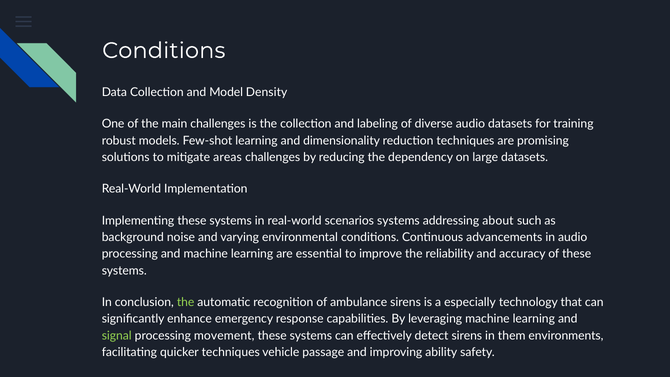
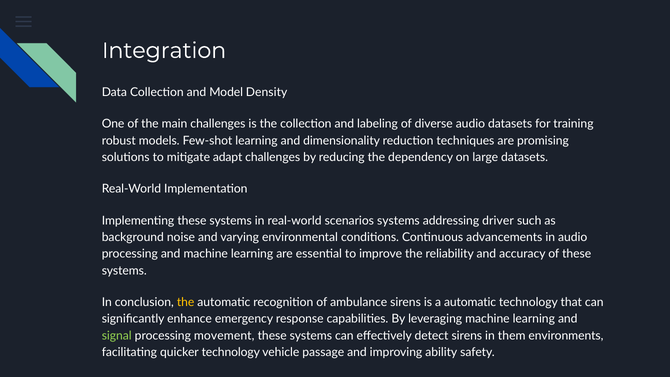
Conditions: Conditions -> Integration (164, 51)
areas: areas -> adapt (228, 157)
about: about -> driver (498, 221)
the colour: light green -> yellow (186, 302)
a especially: especially -> automatic (470, 302)
quicker techniques: techniques -> technology (231, 352)
